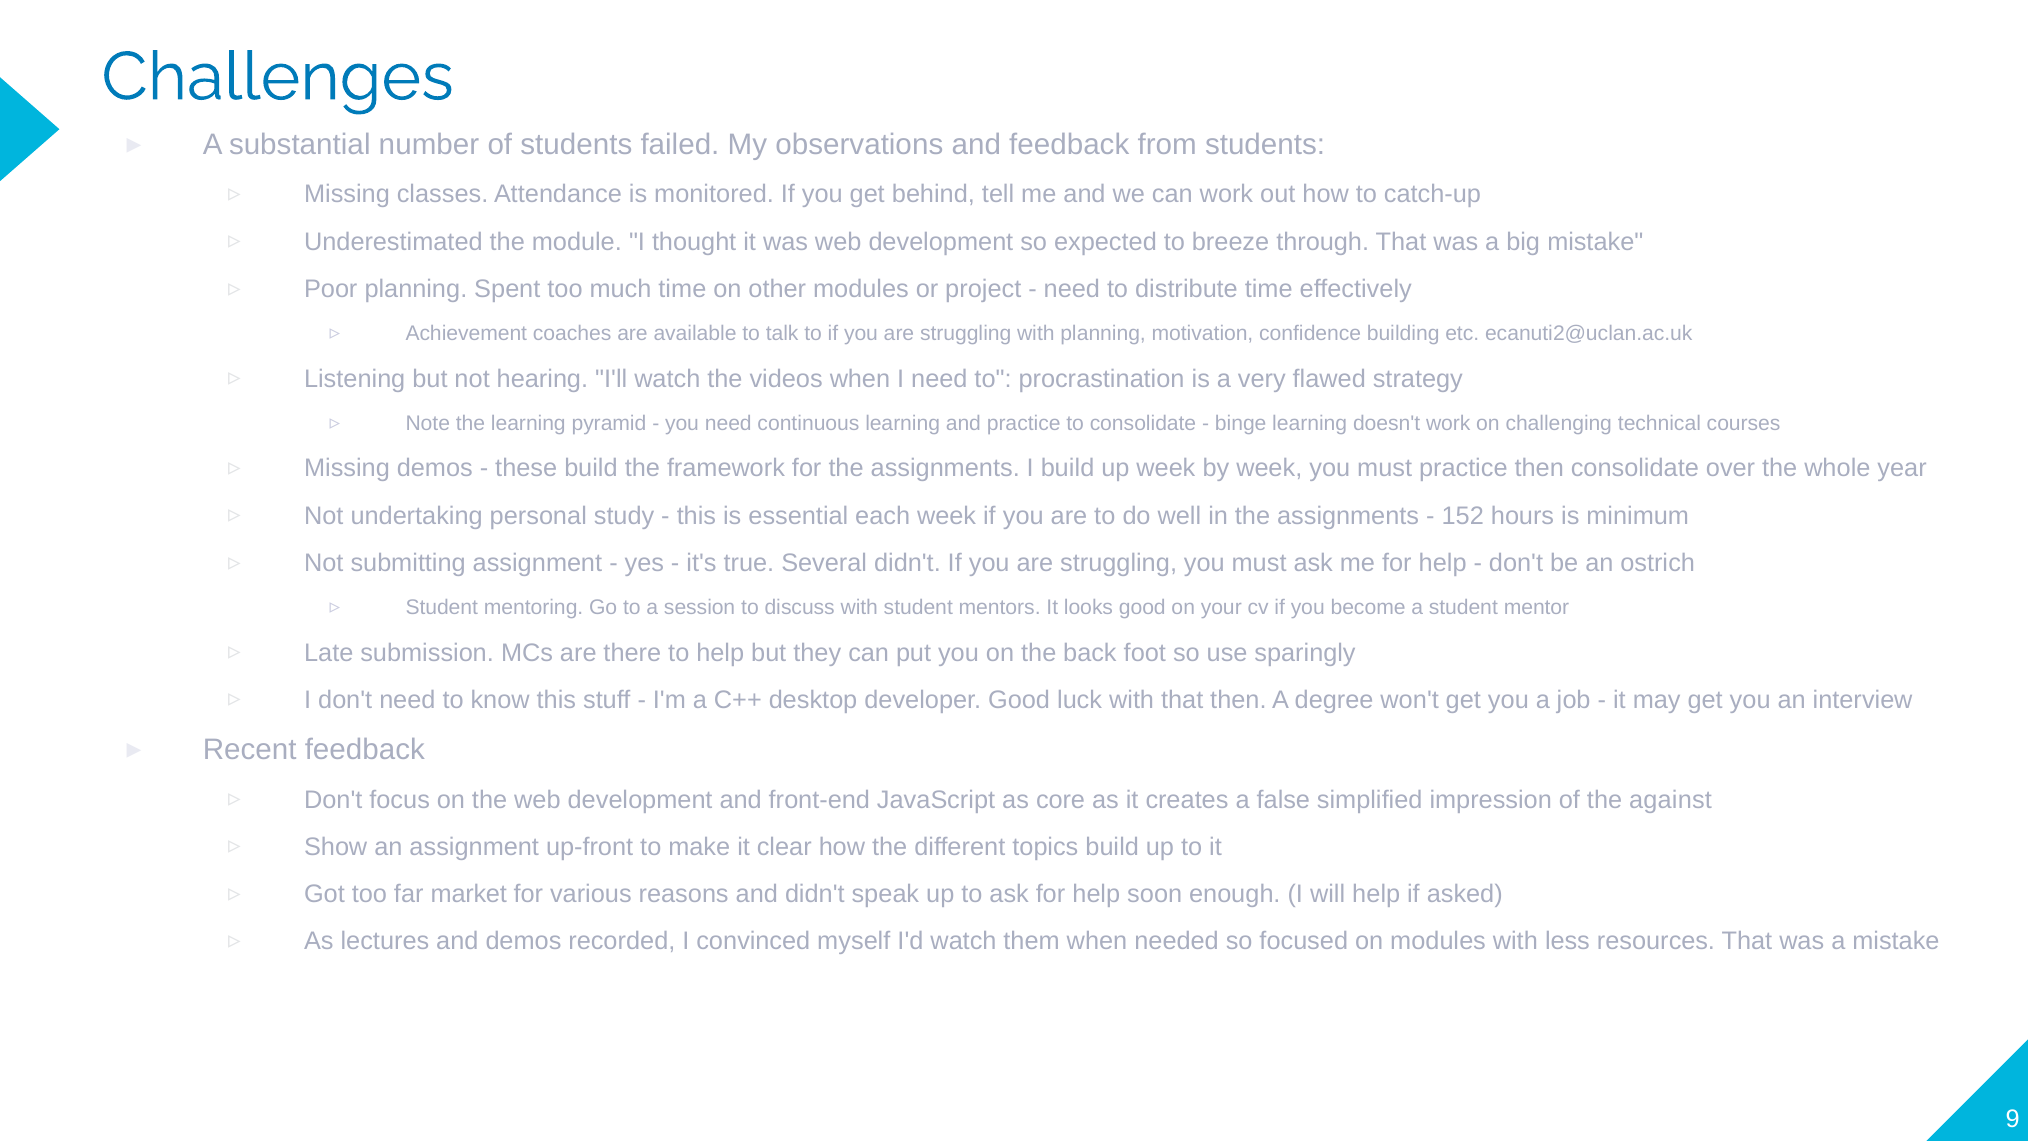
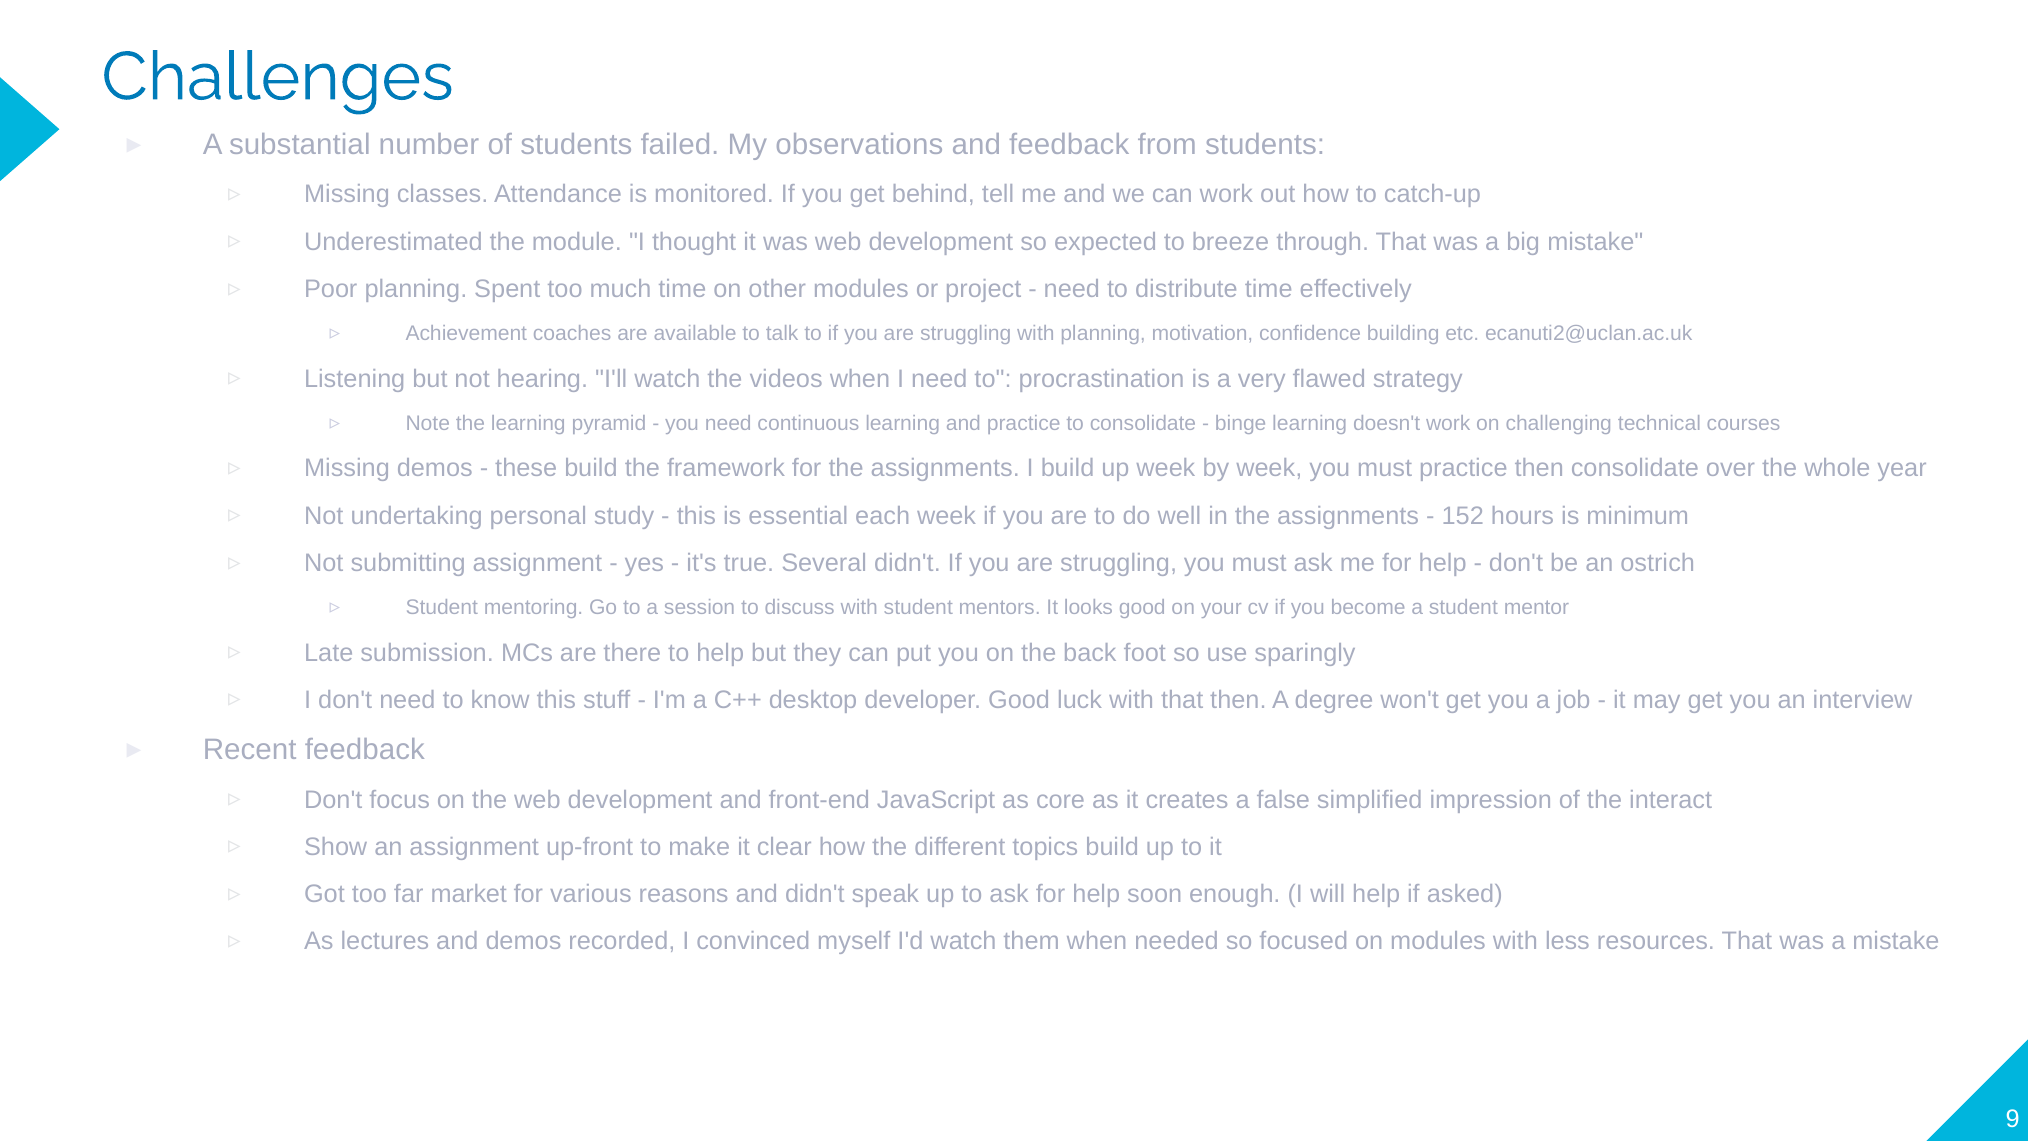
against: against -> interact (1671, 799)
